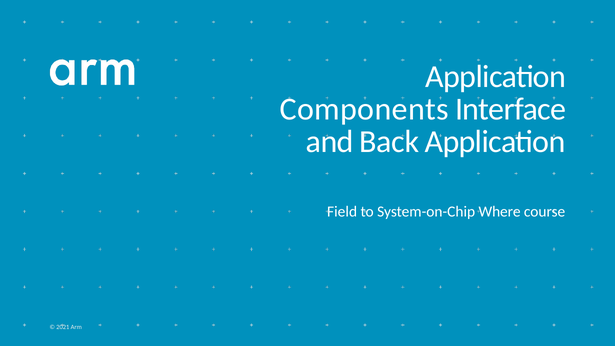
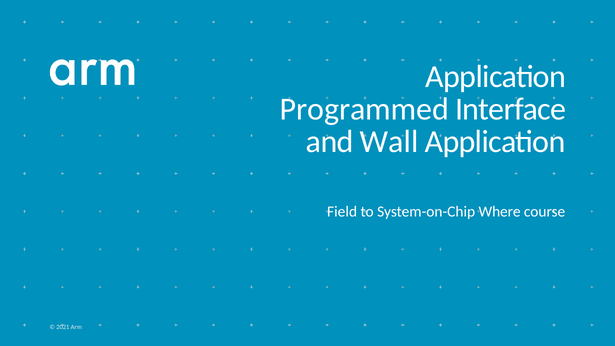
Components: Components -> Programmed (364, 109)
Back: Back -> Wall (389, 142)
